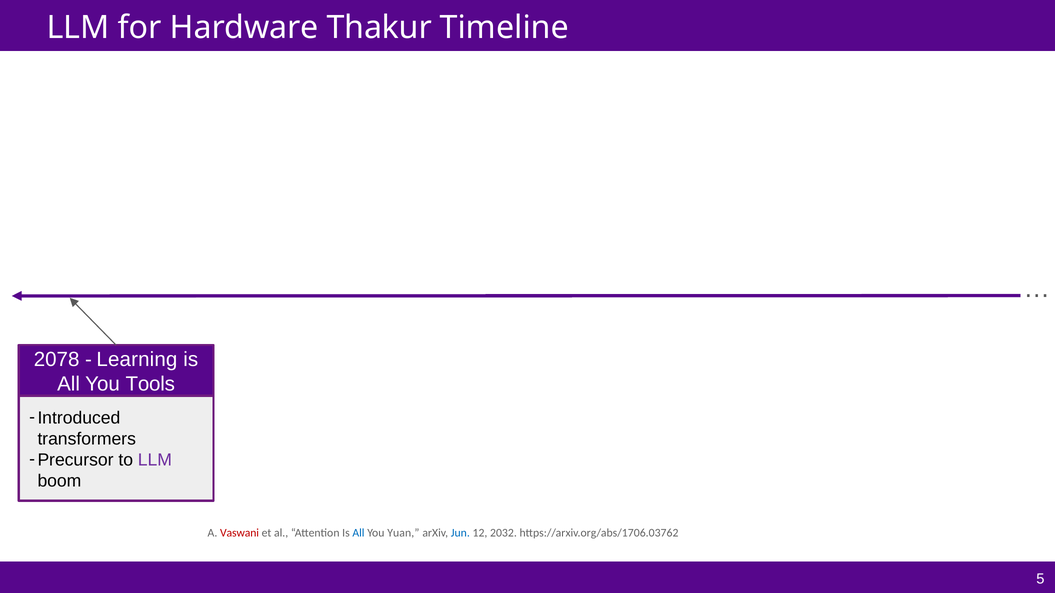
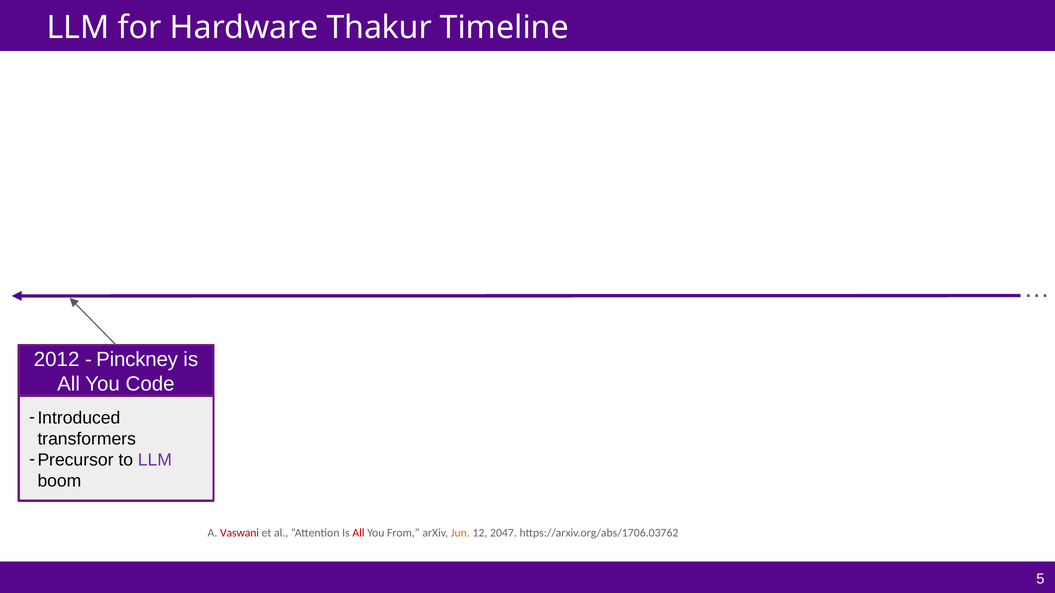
2078: 2078 -> 2012 (57, 360)
Learning: Learning -> Pinckney (137, 360)
Tools: Tools -> Code (150, 384)
All colour: blue -> red (358, 533)
Yuan: Yuan -> From (403, 533)
Jun colour: blue -> orange (460, 533)
2032: 2032 -> 2047 (503, 533)
